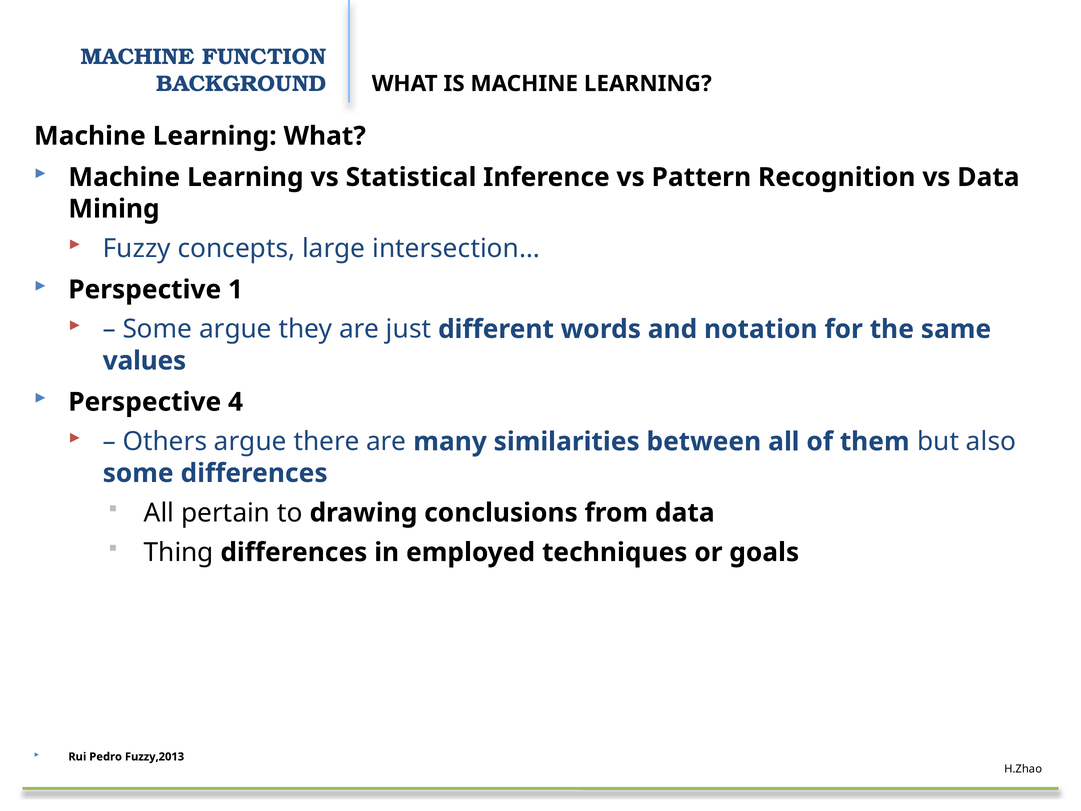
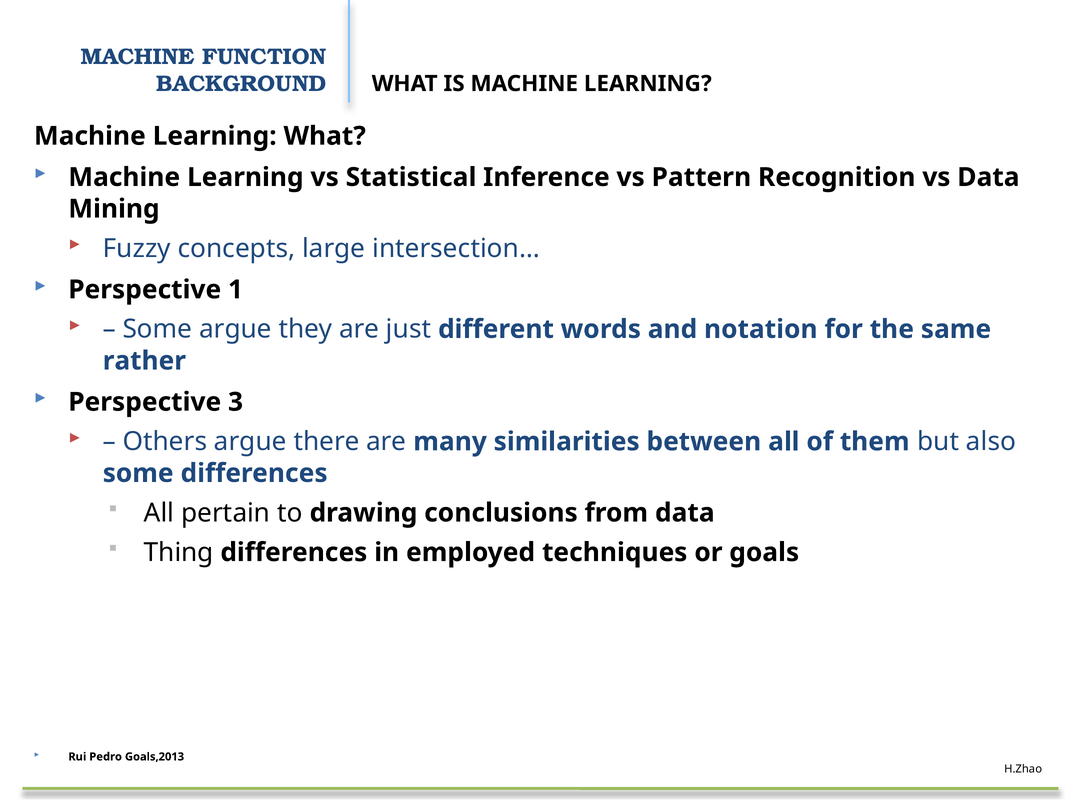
values: values -> rather (144, 361)
4: 4 -> 3 (236, 402)
Fuzzy,2013: Fuzzy,2013 -> Goals,2013 (155, 756)
